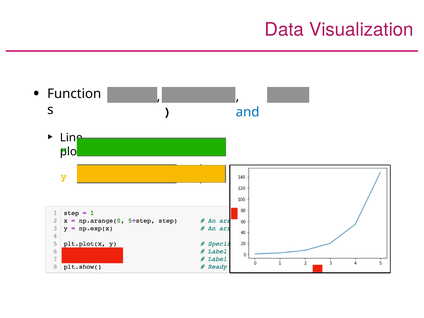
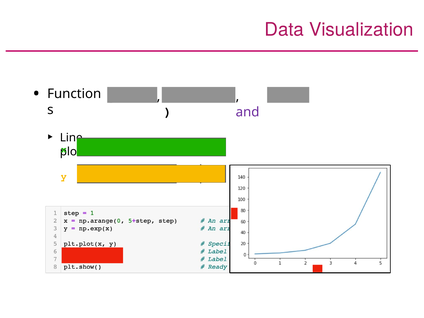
and colour: blue -> purple (248, 112)
